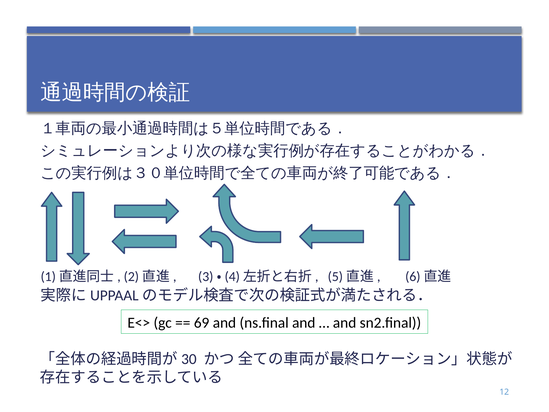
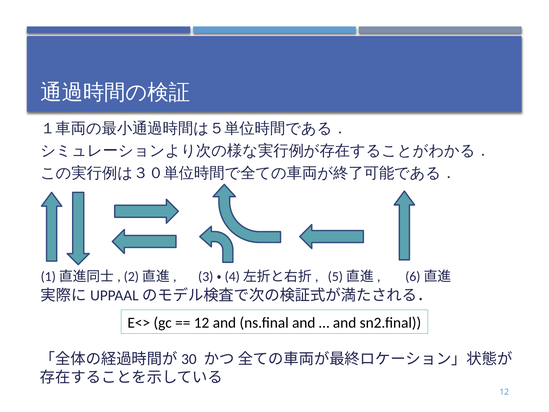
69: 69 -> 12 (202, 323)
